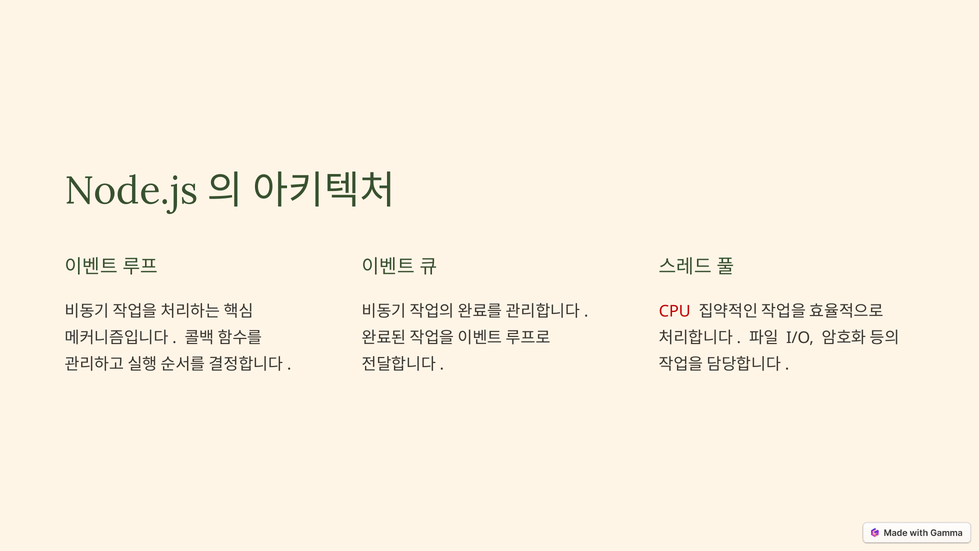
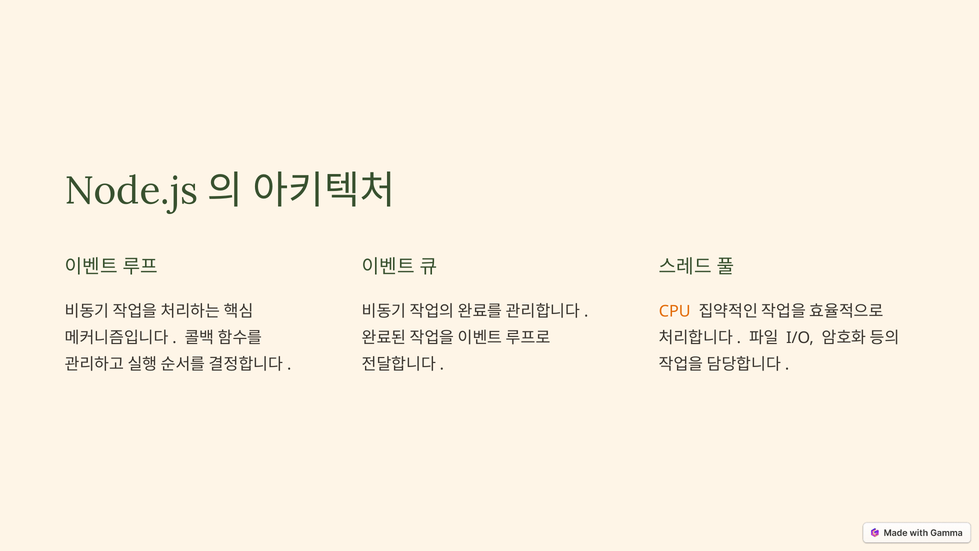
CPU colour: red -> orange (675, 311)
